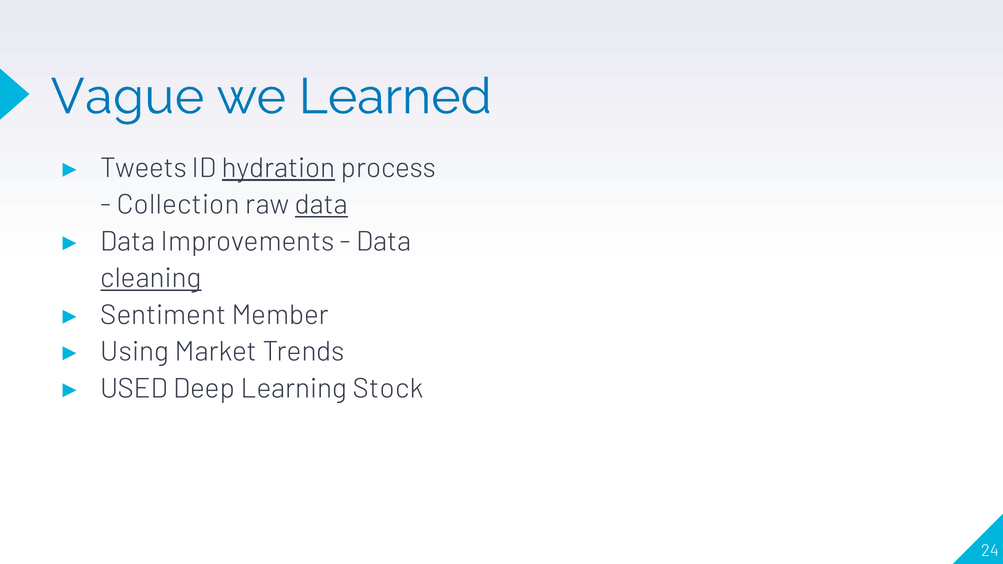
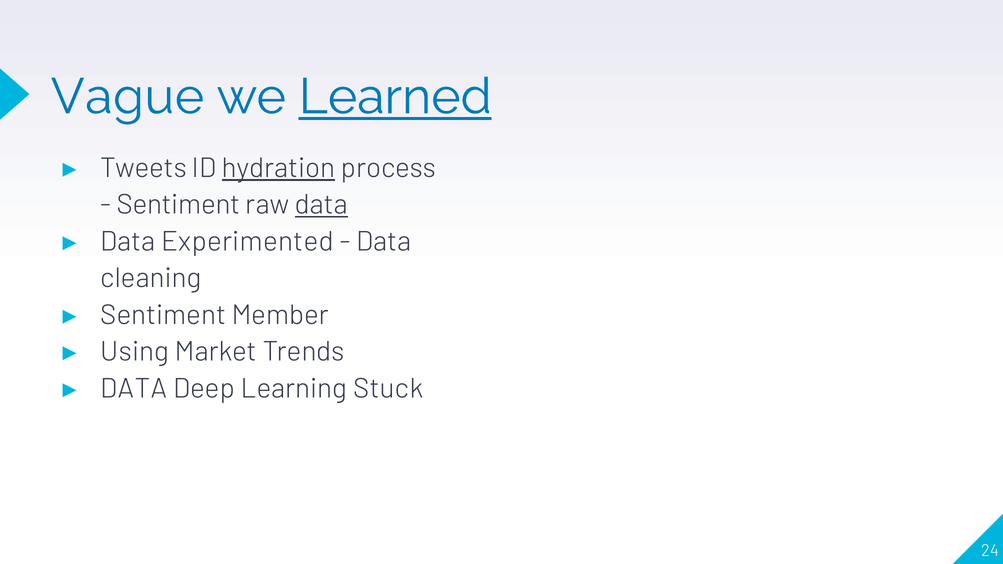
Learned underline: none -> present (395, 97)
Collection: Collection -> Sentiment (178, 205)
Improvements: Improvements -> Experimented (247, 242)
cleaning underline: present -> none (151, 278)
USED: USED -> DATA (134, 389)
Stock: Stock -> Stuck (388, 389)
